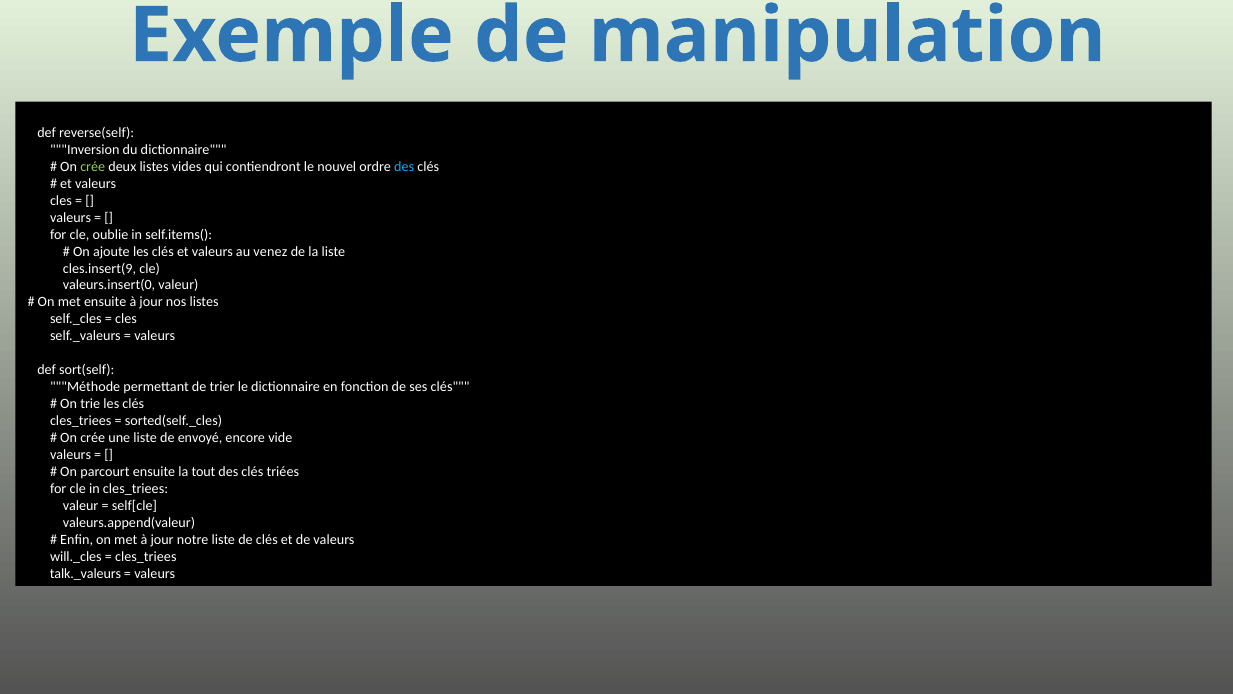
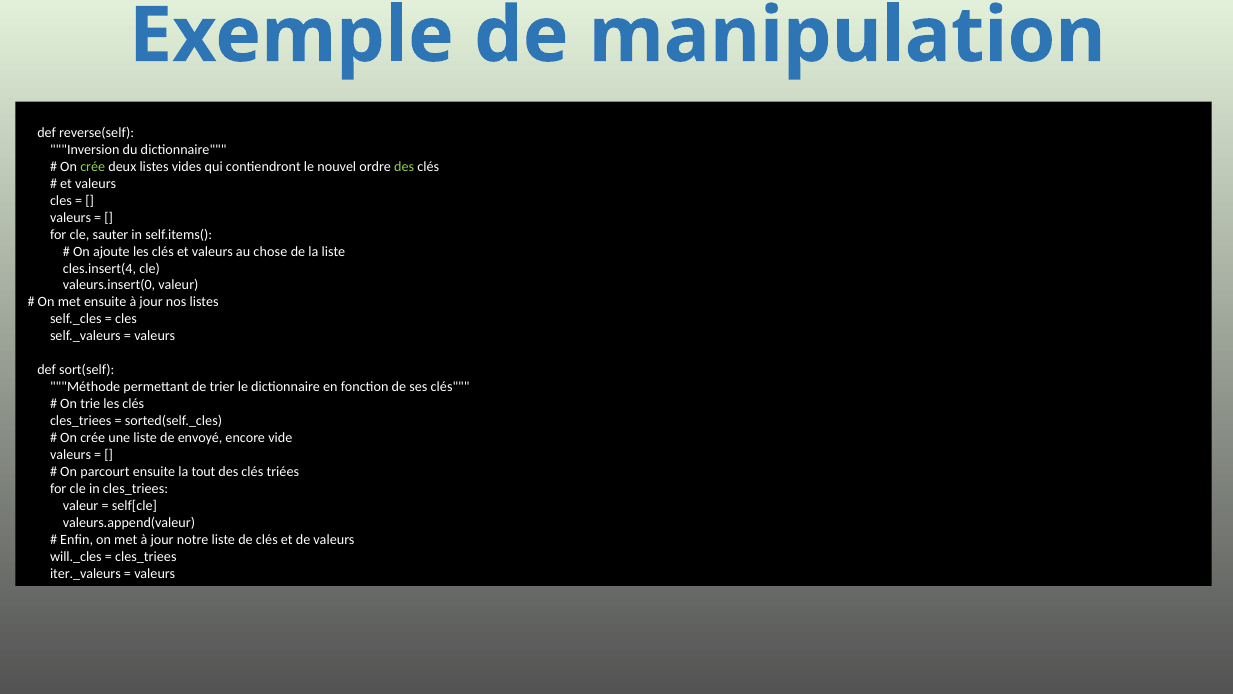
des colour: light blue -> light green (404, 166)
oublie: oublie -> sauter (111, 234)
venez: venez -> chose (270, 251)
cles.insert(9: cles.insert(9 -> cles.insert(4 (99, 268)
talk._valeurs: talk._valeurs -> iter._valeurs (85, 574)
